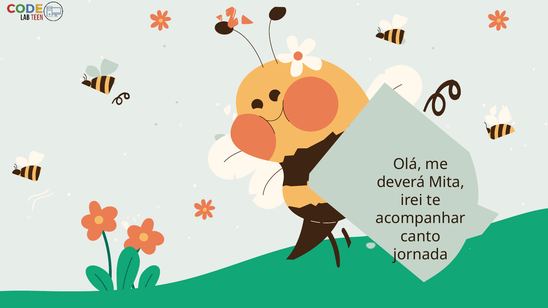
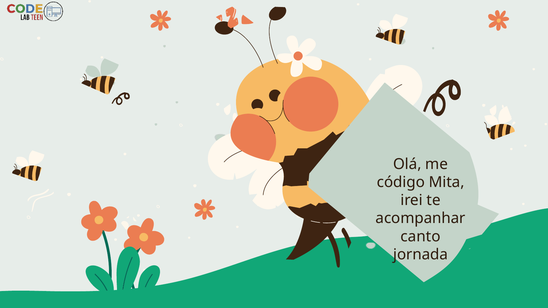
deverá: deverá -> código (401, 182)
